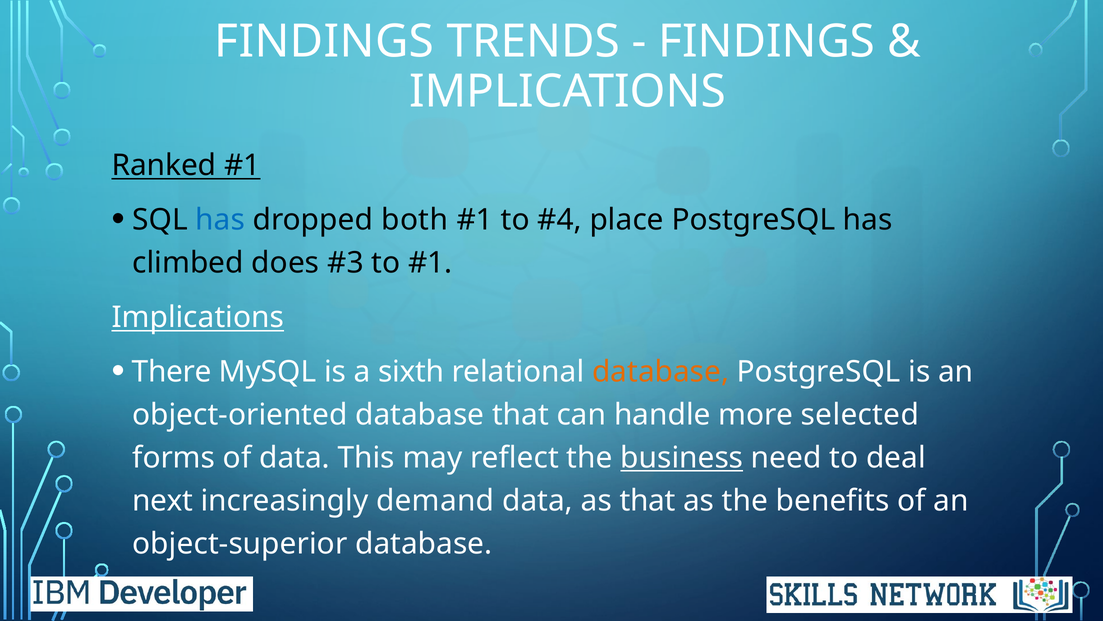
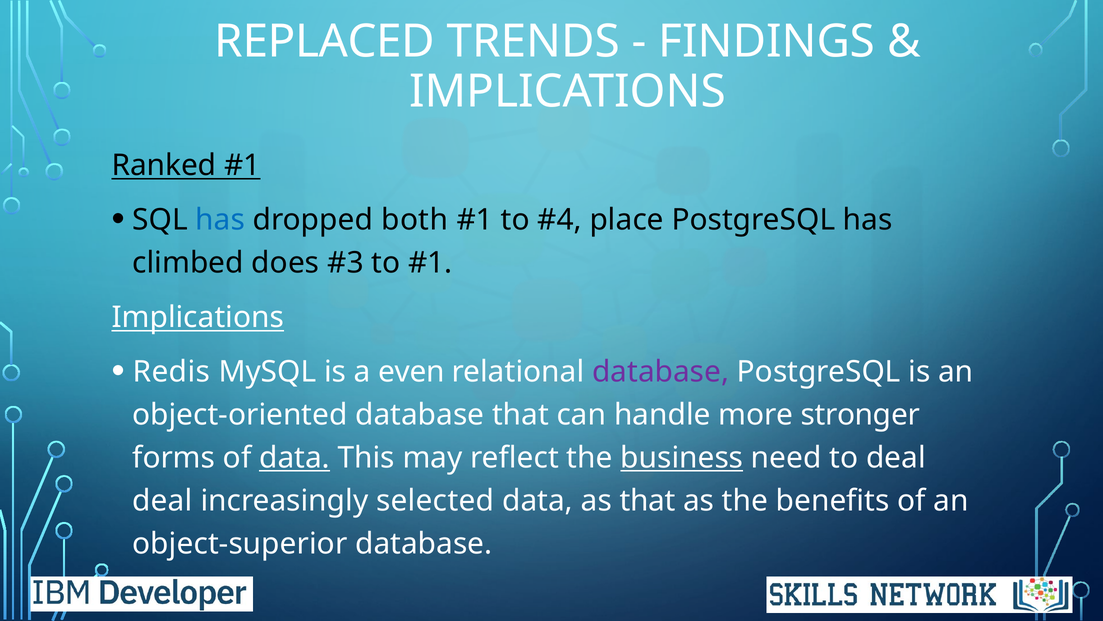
FINDINGS: FINDINGS -> REPLACED (325, 42)
There: There -> Redis (171, 372)
sixth: sixth -> even (411, 372)
database colour: orange -> purple (661, 372)
selected: selected -> stronger (860, 415)
data underline: none -> present (294, 458)
next: next -> deal (162, 500)
demand: demand -> selected (435, 500)
